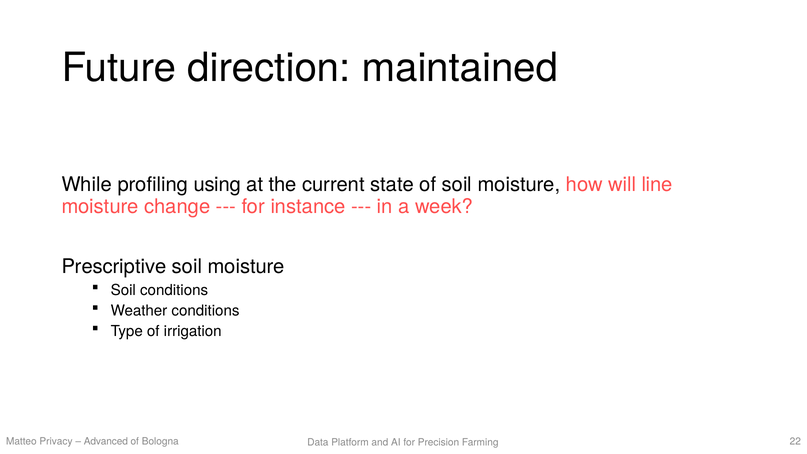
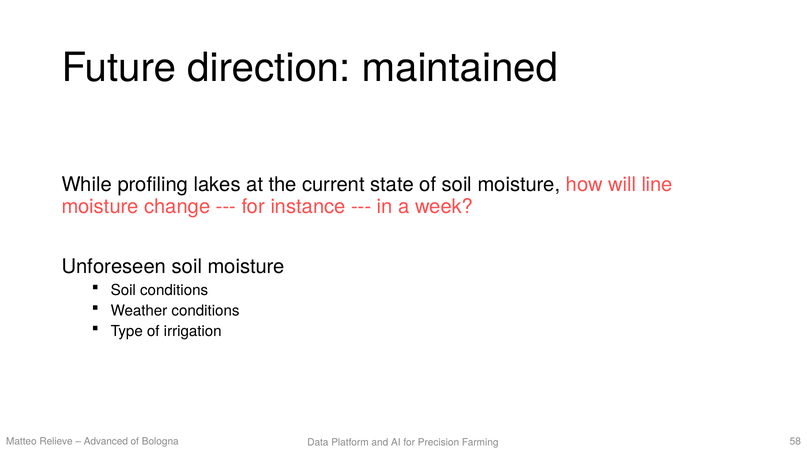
using: using -> lakes (217, 185)
Prescriptive: Prescriptive -> Unforeseen (114, 267)
Privacy: Privacy -> Relieve (56, 441)
22: 22 -> 58 (795, 441)
